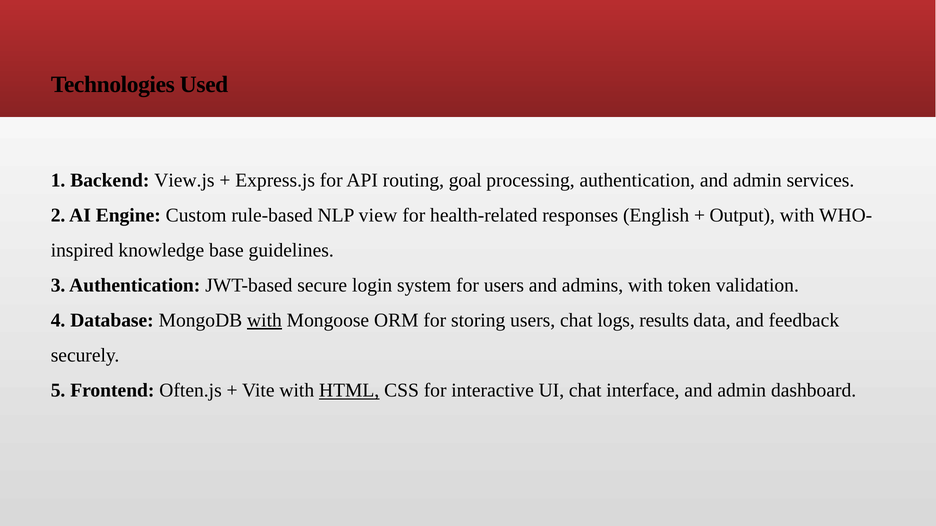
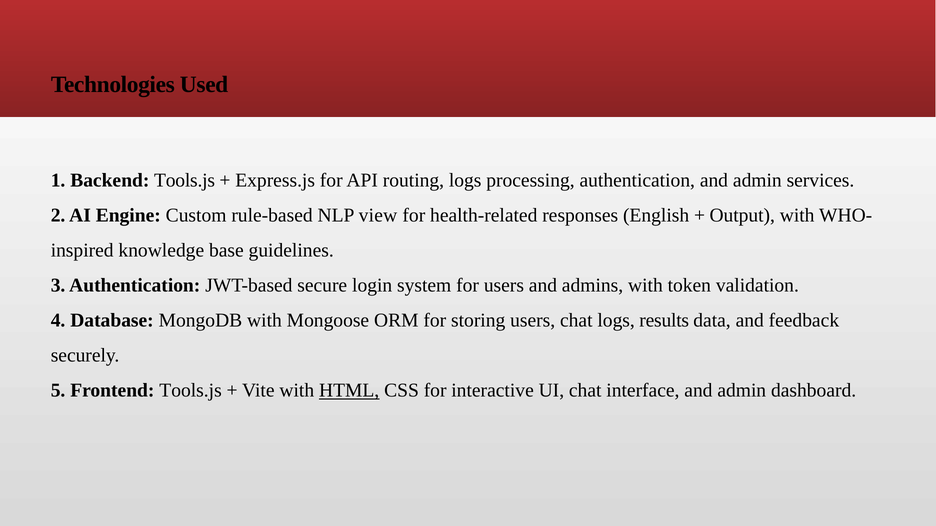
Backend View.js: View.js -> Tools.js (185, 180)
routing goal: goal -> logs (465, 180)
with underline: present -> none (264, 321)
Frontend Often.js: Often.js -> Tools.js (191, 391)
